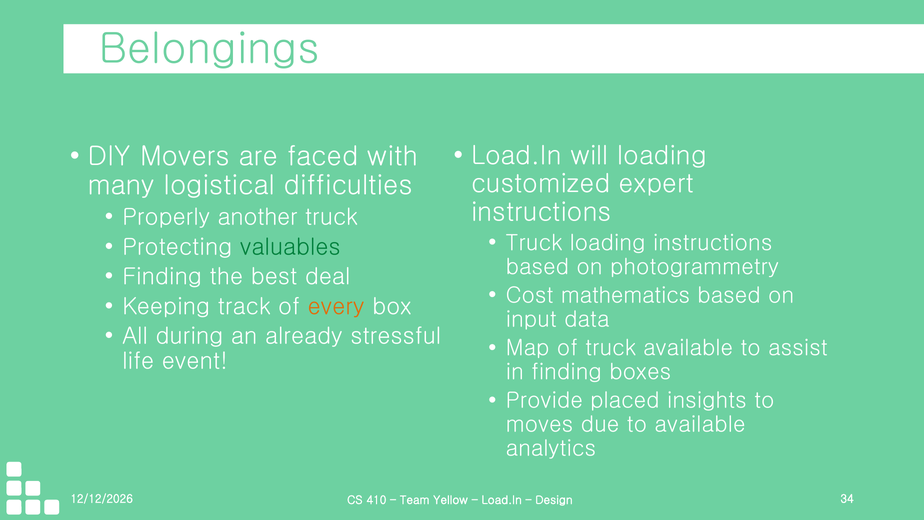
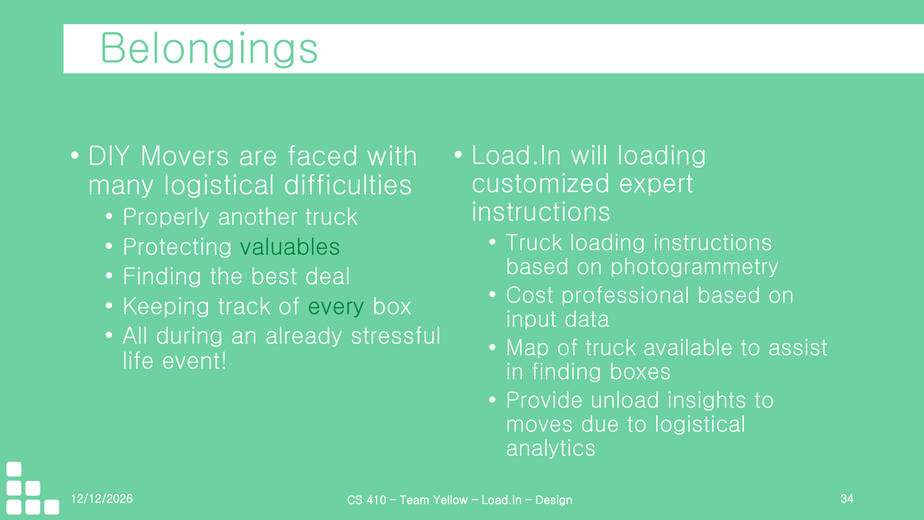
mathematics: mathematics -> professional (625, 295)
every colour: orange -> green (336, 306)
placed: placed -> unload (625, 400)
to available: available -> logistical (700, 424)
